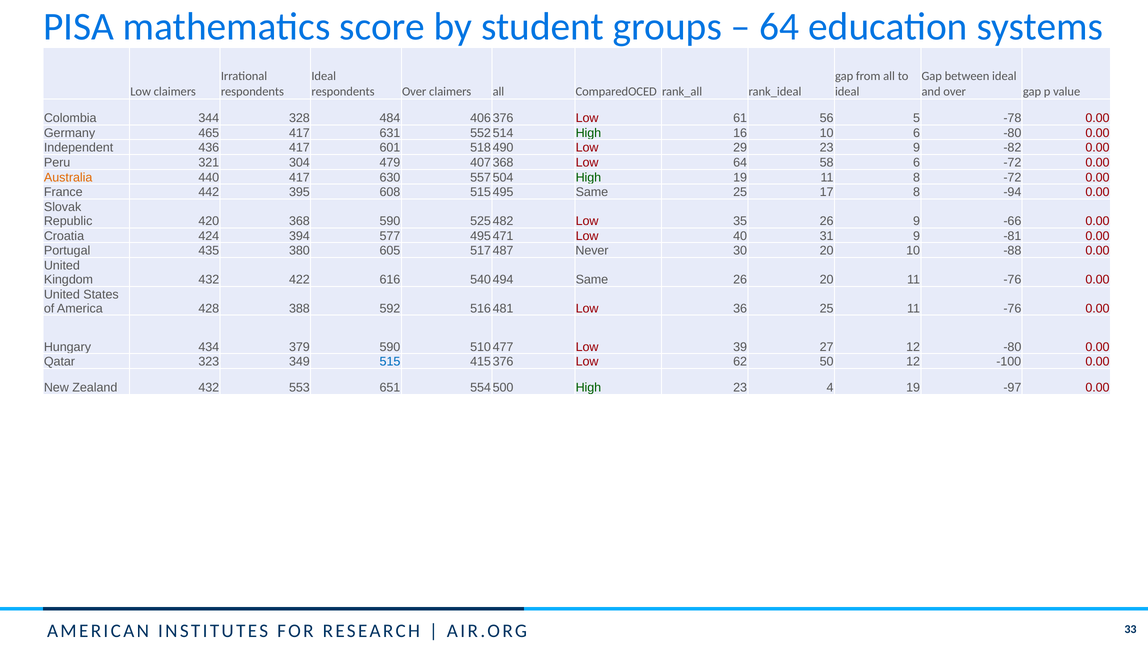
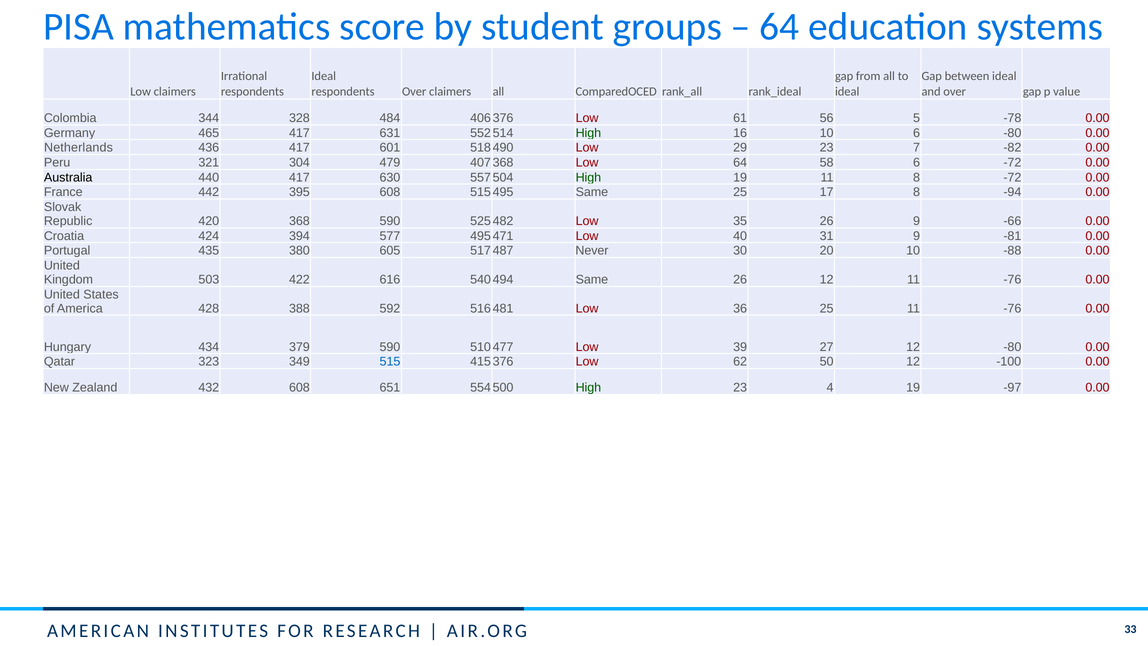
Independent: Independent -> Netherlands (79, 148)
23 9: 9 -> 7 (917, 148)
Australia colour: orange -> black (68, 177)
Kingdom 432: 432 -> 503 (209, 279)
26 20: 20 -> 12 (827, 279)
432 553: 553 -> 608 (299, 388)
